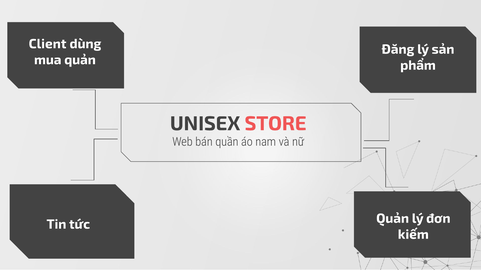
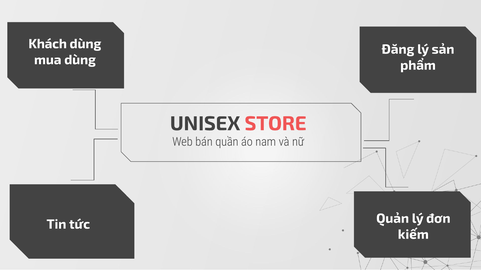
Client: Client -> Khách (48, 44)
mua quản: quản -> dùng (80, 60)
